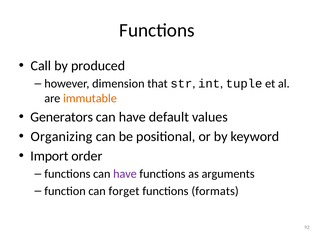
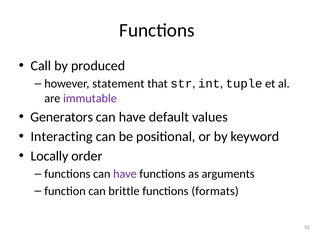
dimension: dimension -> statement (118, 84)
immutable colour: orange -> purple (90, 99)
Organizing: Organizing -> Interacting (62, 137)
Import: Import -> Locally (49, 156)
forget: forget -> brittle (124, 191)
